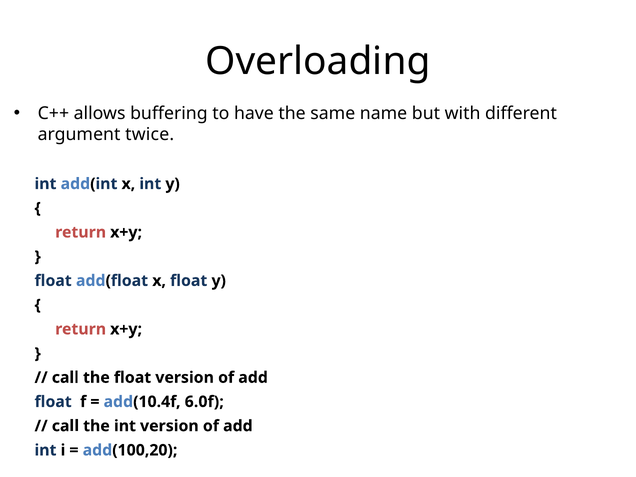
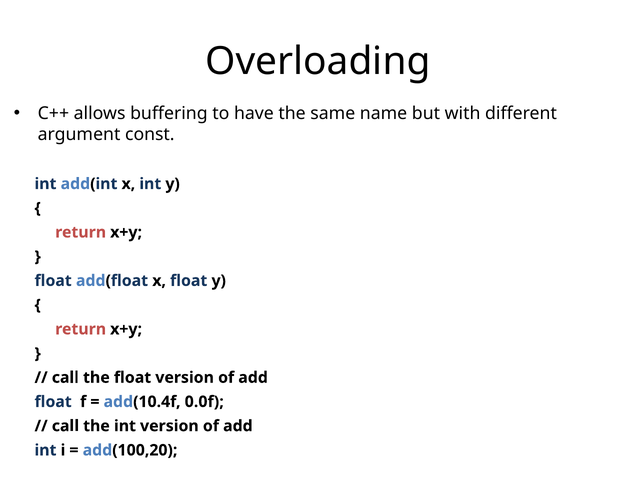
twice: twice -> const (150, 134)
6.0f: 6.0f -> 0.0f (204, 402)
